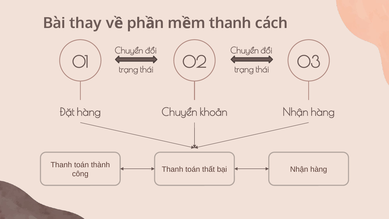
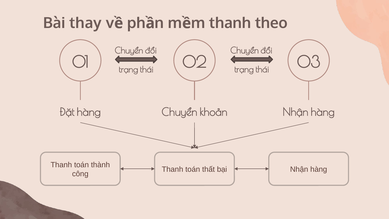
cách: cách -> theo (271, 23)
